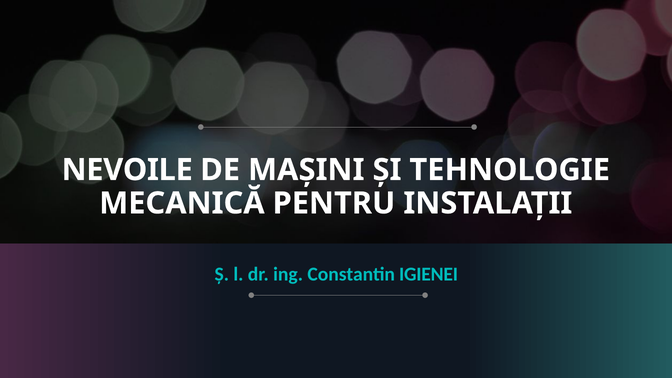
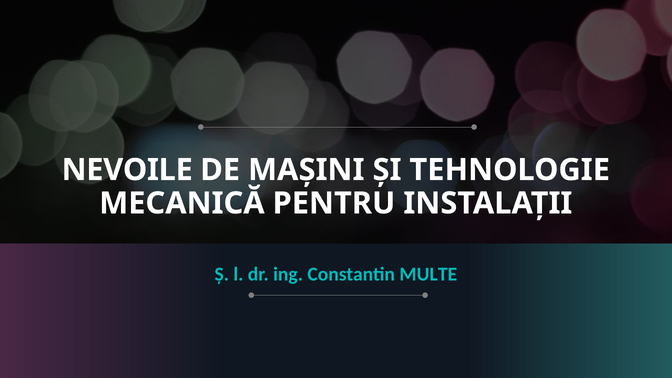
IGIENEI: IGIENEI -> MULTE (428, 274)
